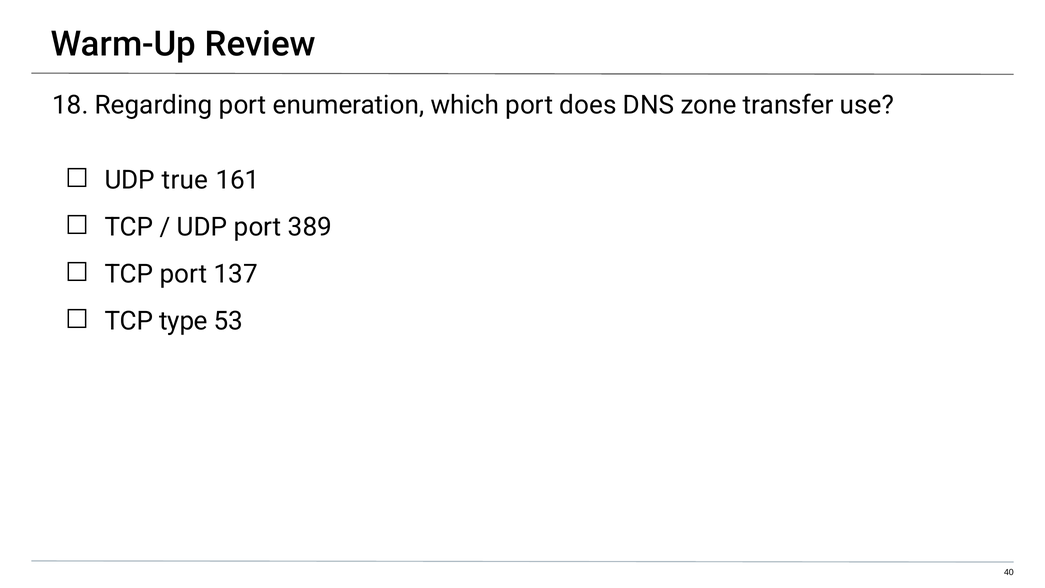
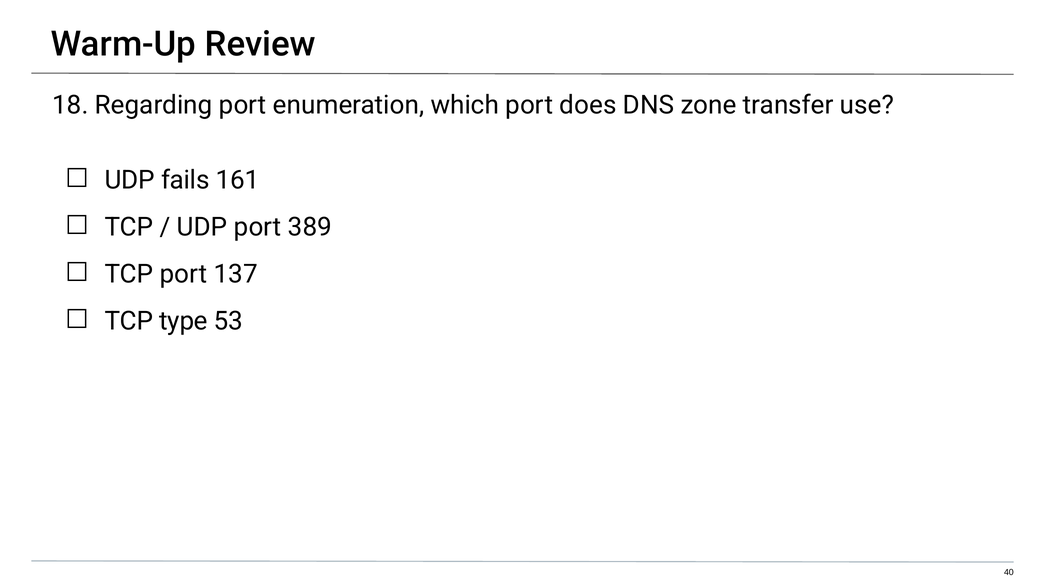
true: true -> fails (185, 180)
